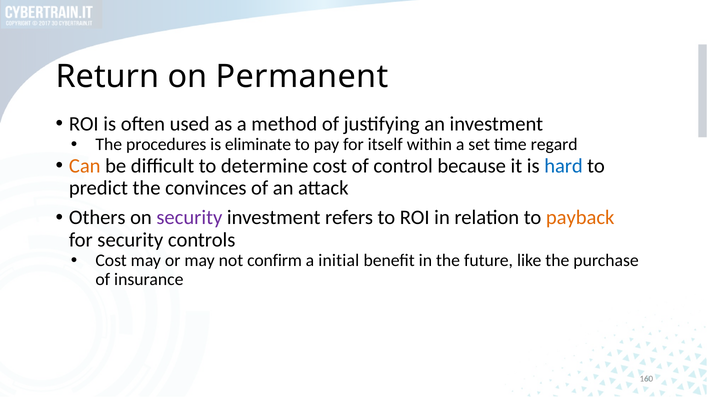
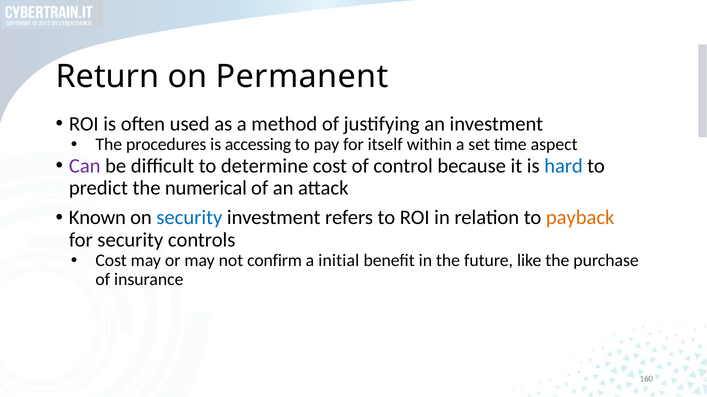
eliminate: eliminate -> accessing (258, 145)
regard: regard -> aspect (554, 145)
Can colour: orange -> purple (85, 166)
convinces: convinces -> numerical (206, 188)
Others: Others -> Known (97, 218)
security colour: purple -> blue (189, 218)
